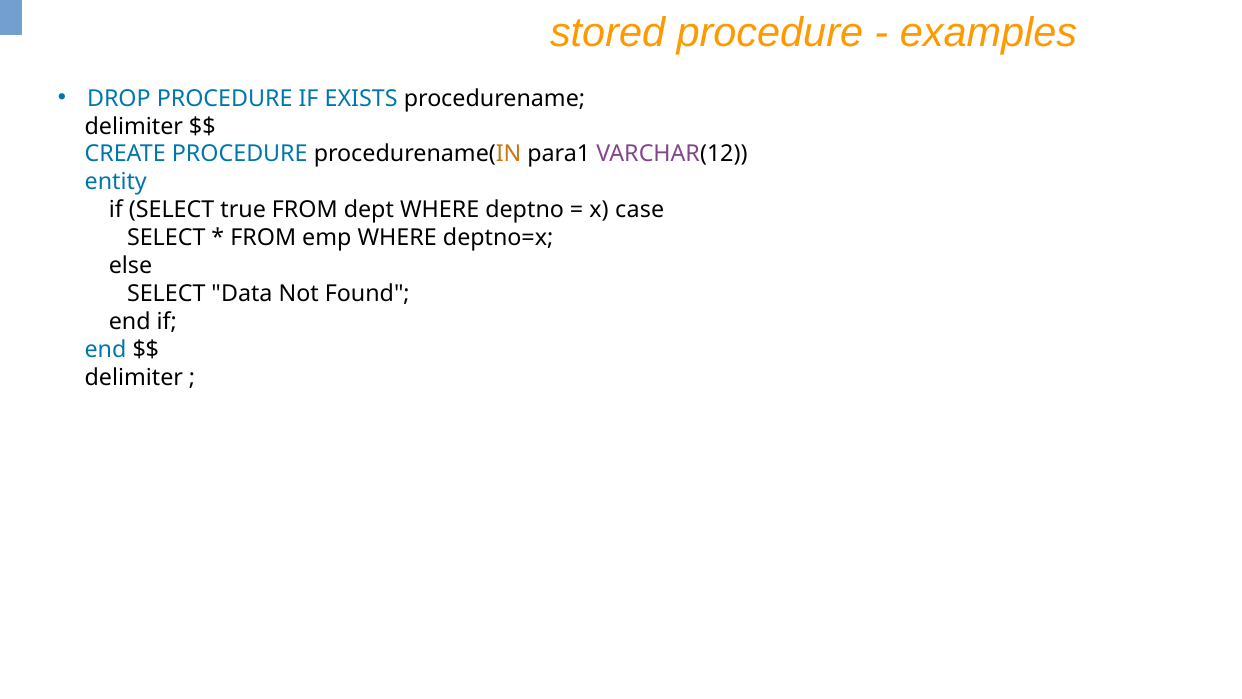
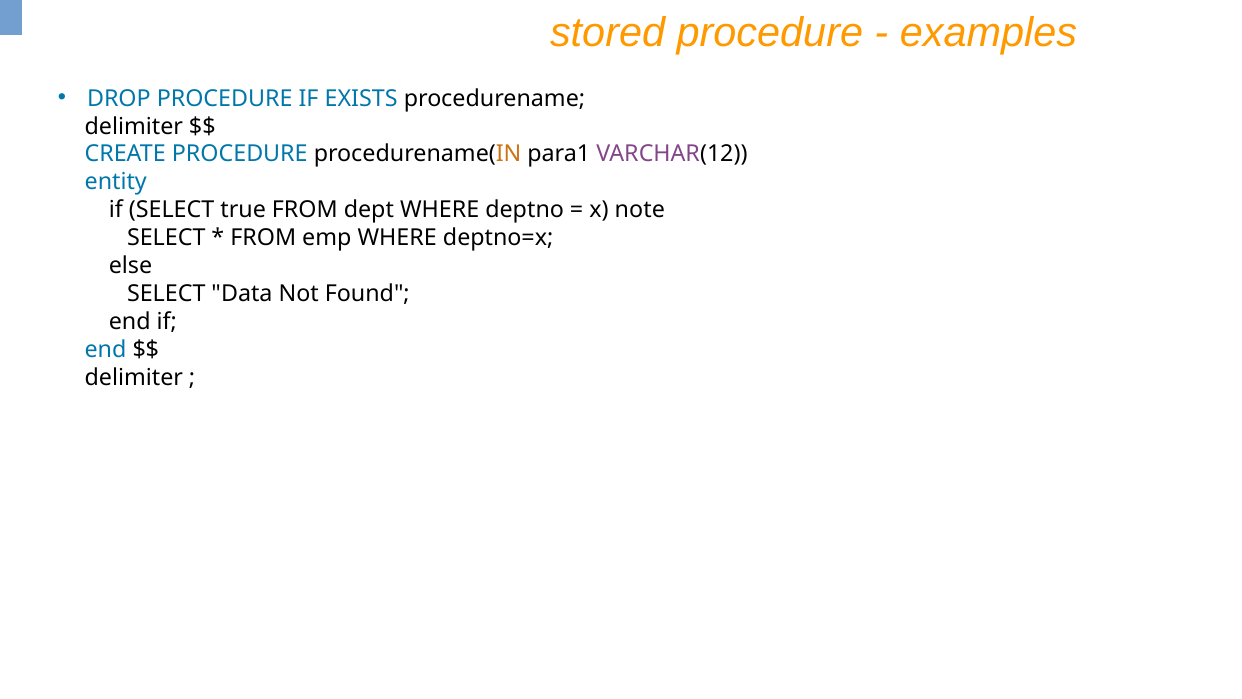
case: case -> note (640, 210)
